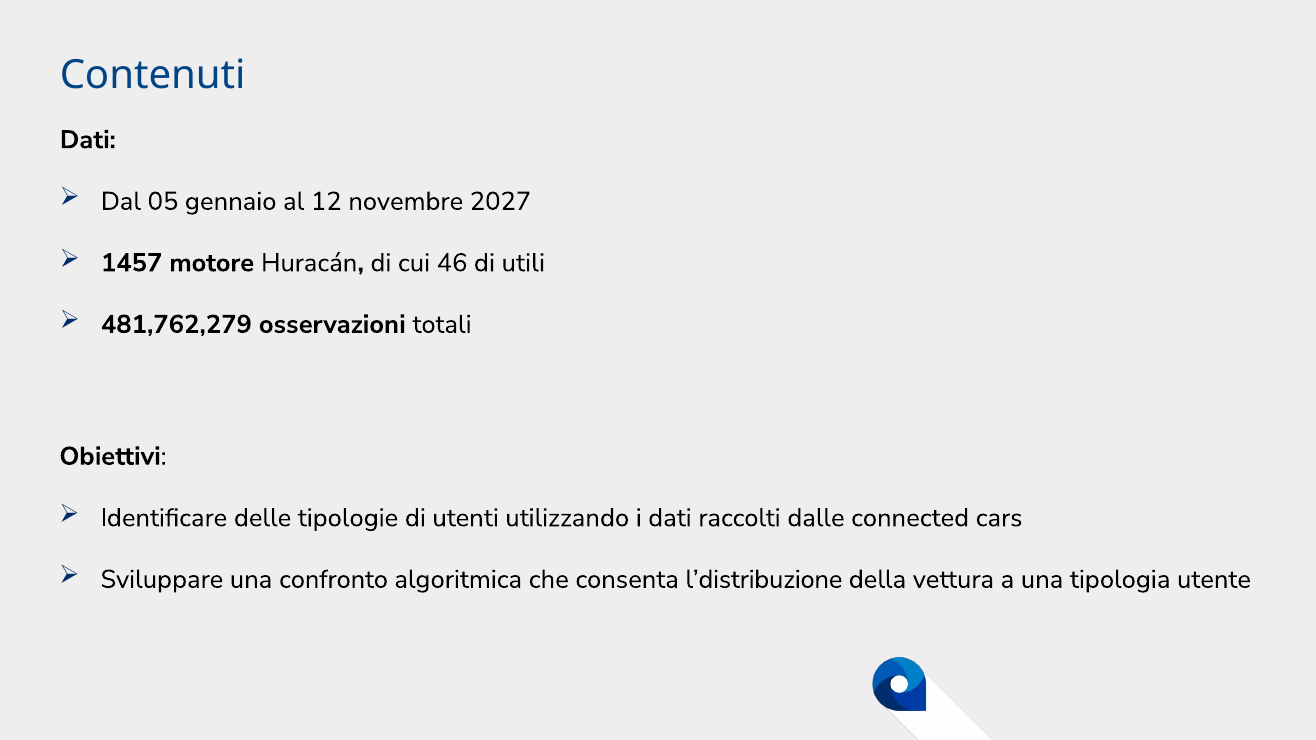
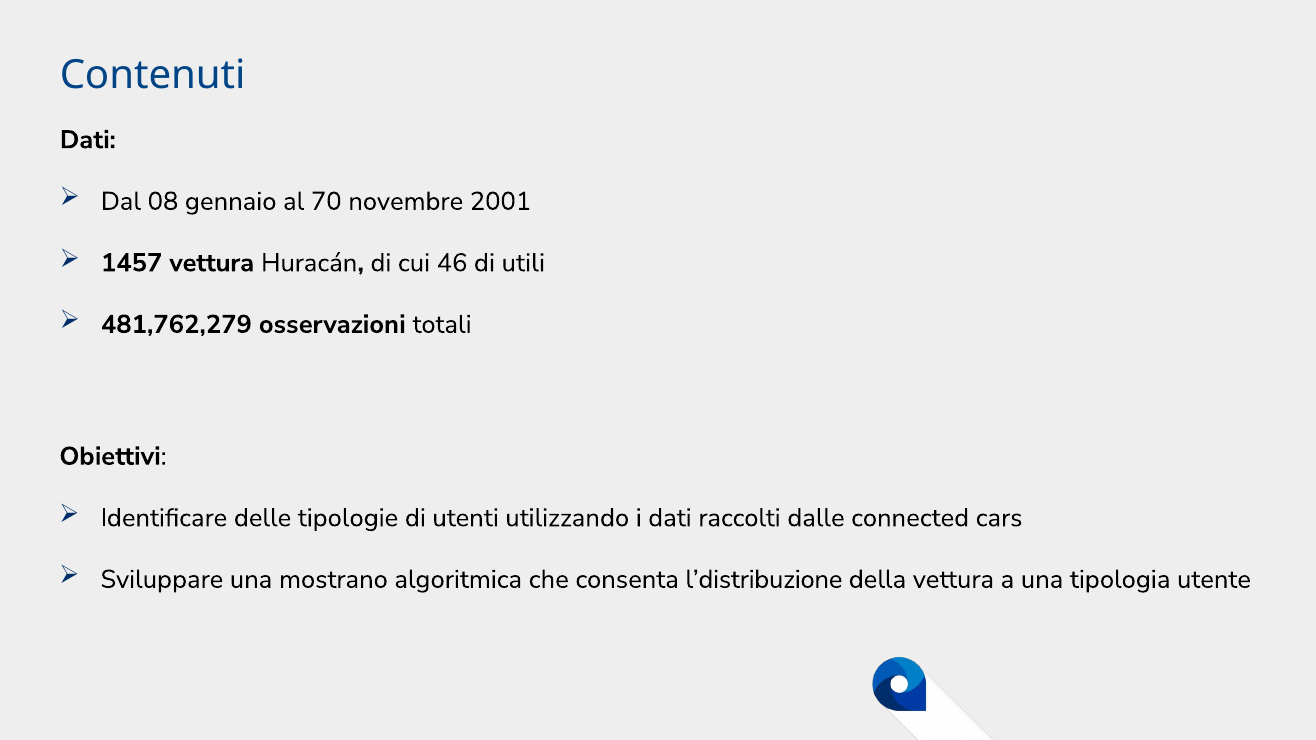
05: 05 -> 08 (163, 201)
12: 12 -> 70 (326, 201)
2027: 2027 -> 2001 (500, 201)
1457 motore: motore -> vettura (212, 263)
confronto: confronto -> mostrano (333, 580)
